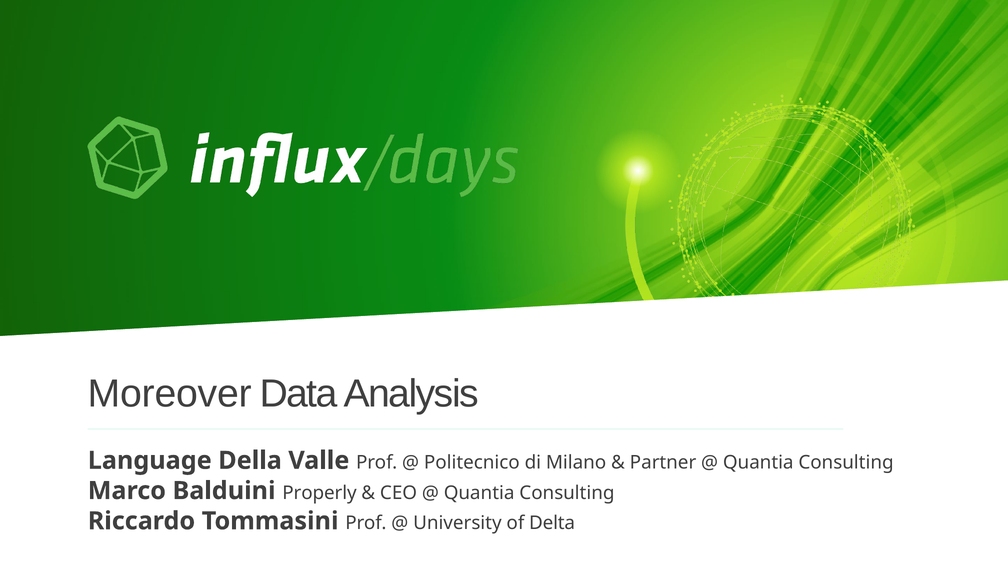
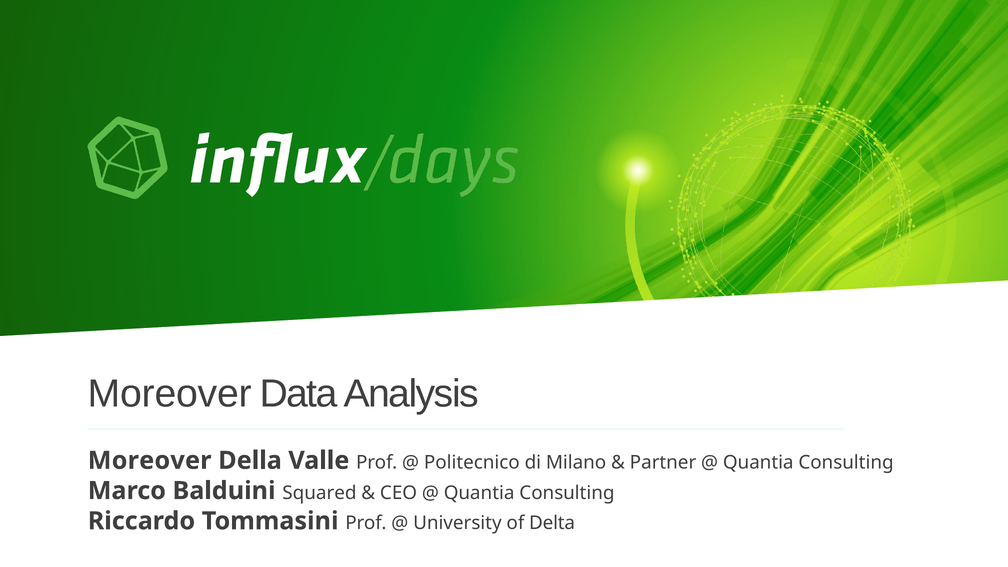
Language: Language -> Moreover (150, 461)
Properly: Properly -> Squared (319, 493)
